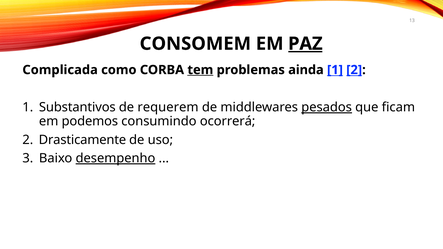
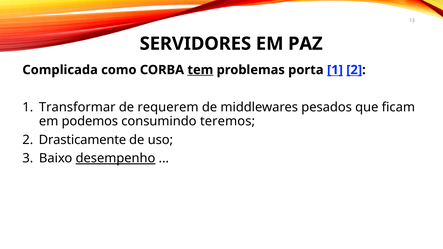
CONSOMEM: CONSOMEM -> SERVIDORES (195, 44)
PAZ underline: present -> none (305, 44)
ainda: ainda -> porta (306, 70)
Substantivos: Substantivos -> Transformar (77, 107)
pesados underline: present -> none (327, 107)
ocorrerá: ocorrerá -> teremos (228, 121)
